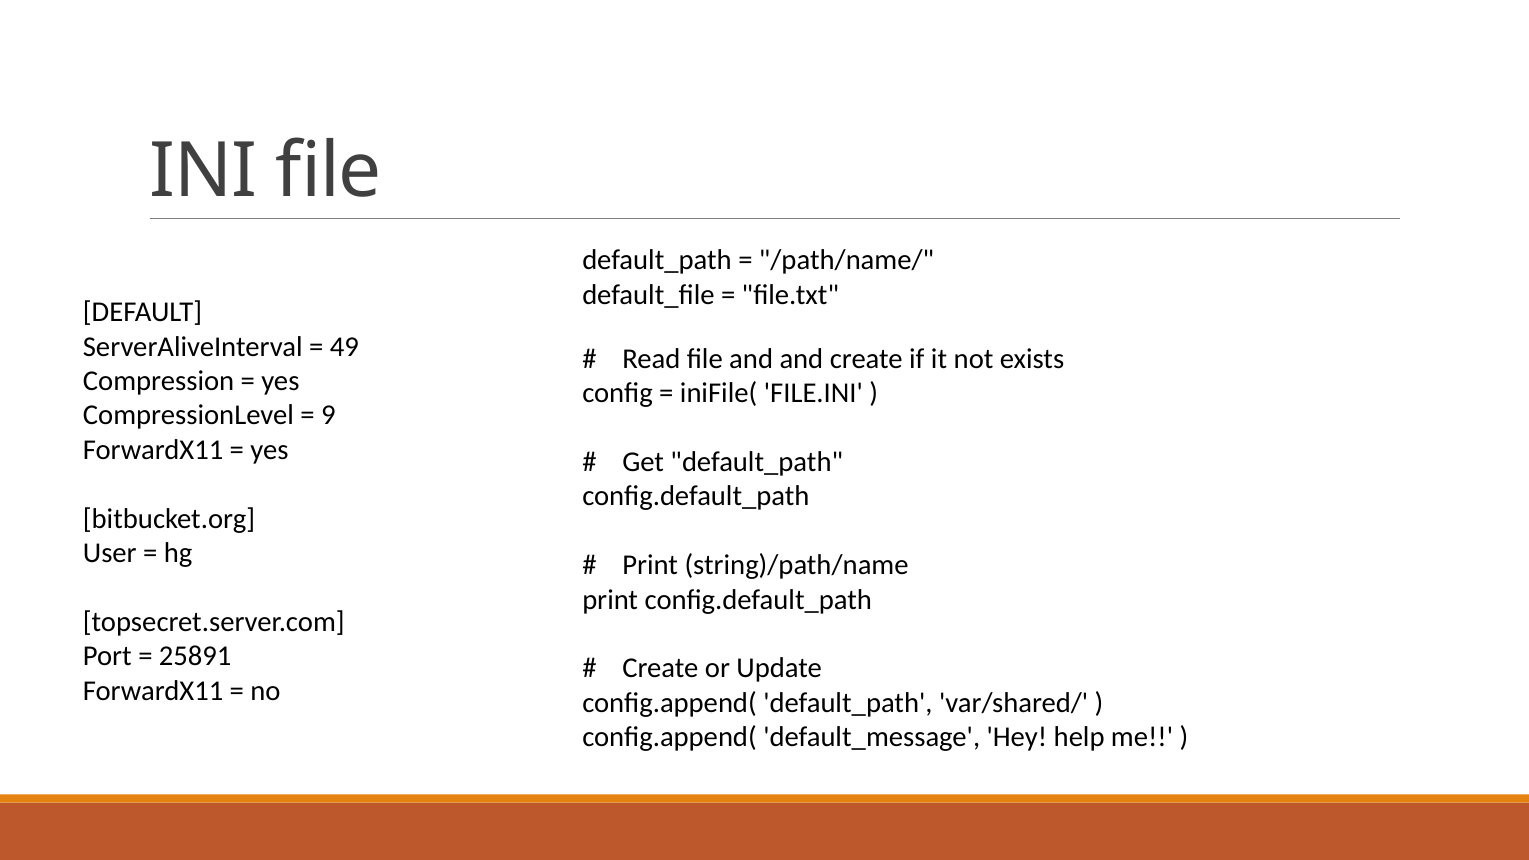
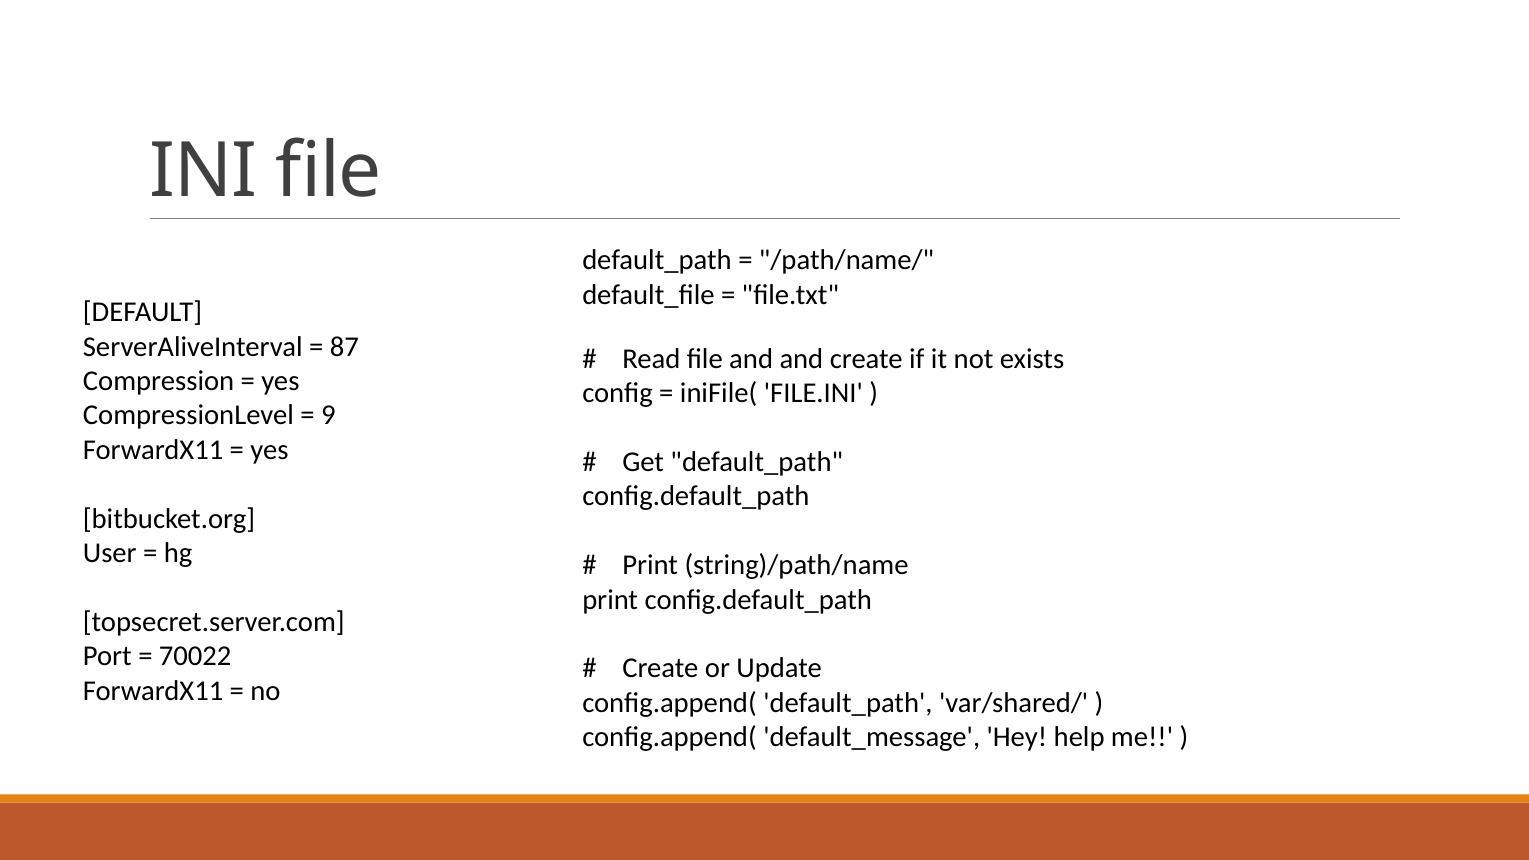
49: 49 -> 87 (344, 347)
25891: 25891 -> 70022 (195, 656)
